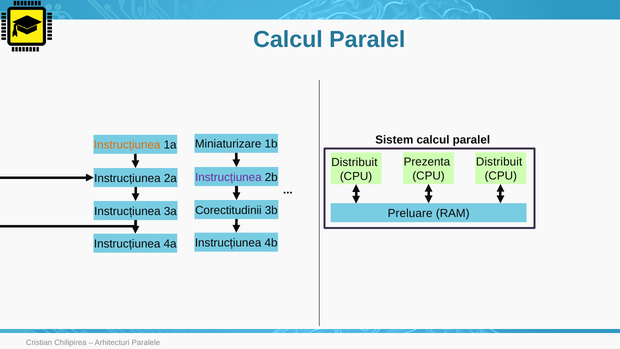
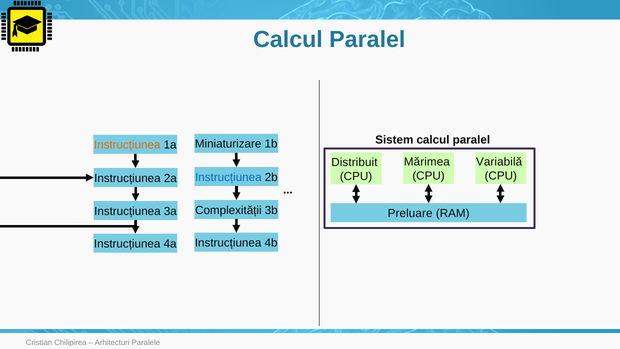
Prezenta: Prezenta -> Mărimea (427, 162)
Distribuit: Distribuit -> Variabilă (499, 162)
Instrucțiunea colour: purple -> blue (228, 177)
Corectitudinii: Corectitudinii -> Complexității (228, 210)
